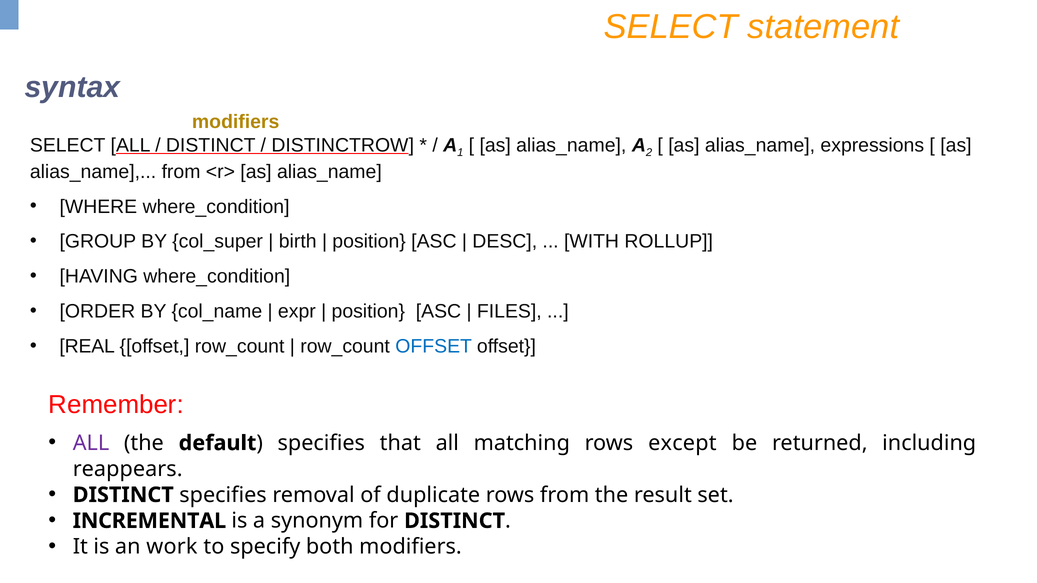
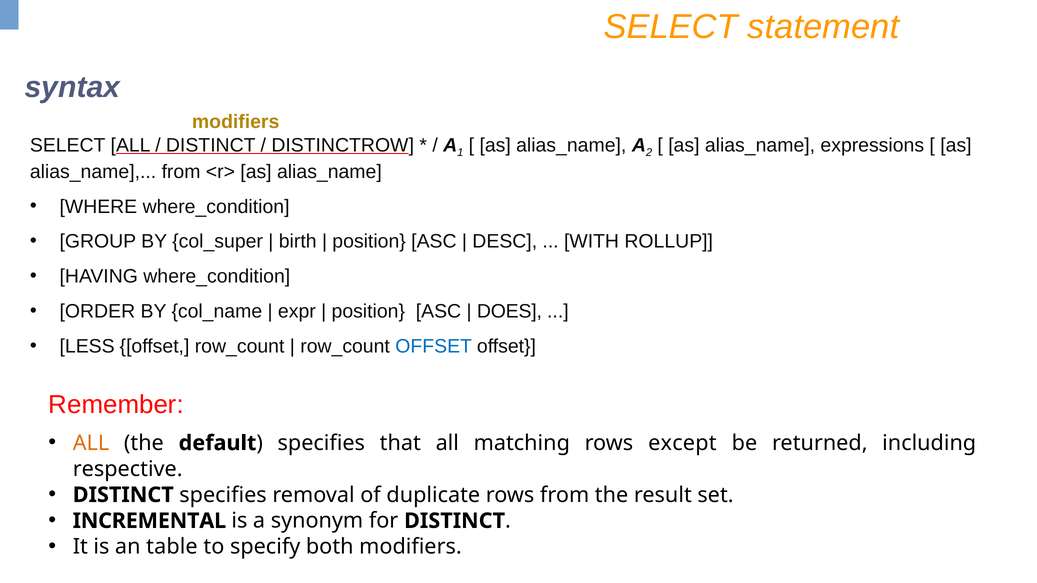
FILES: FILES -> DOES (509, 312)
REAL: REAL -> LESS (87, 347)
ALL colour: purple -> orange (91, 443)
reappears: reappears -> respective (128, 469)
work: work -> table (172, 547)
